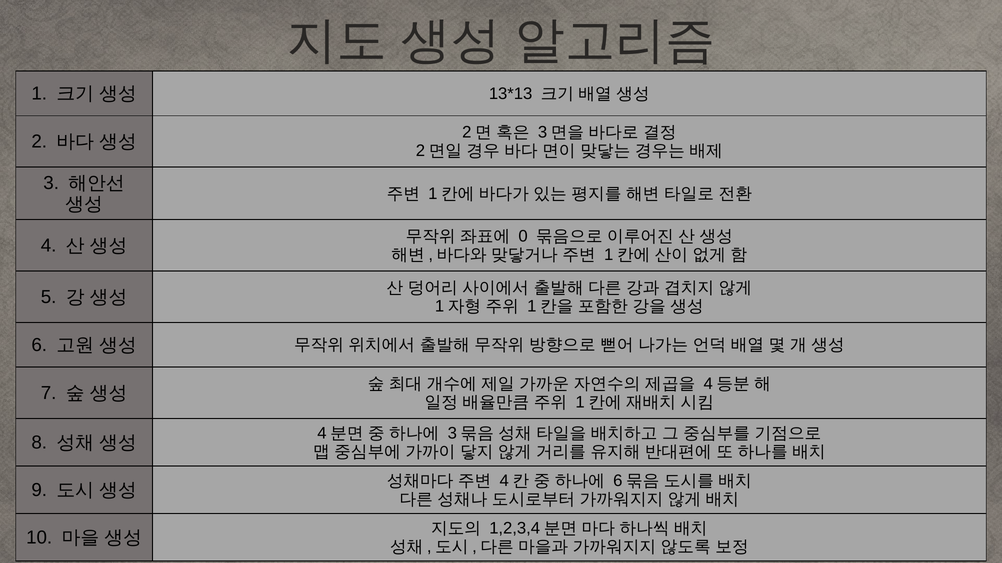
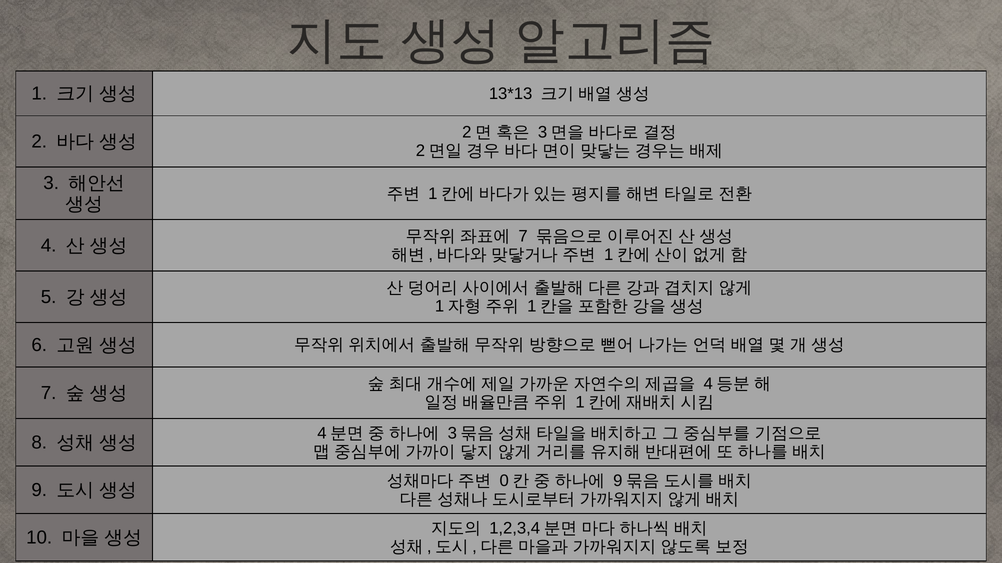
0: 0 -> 7 (523, 237)
4: 4 -> 0 (504, 481)
6: 6 -> 9 (618, 481)
